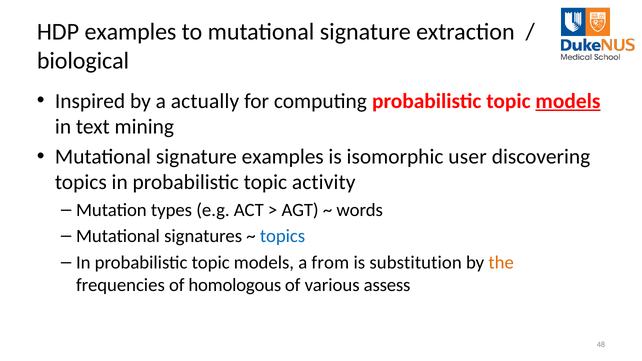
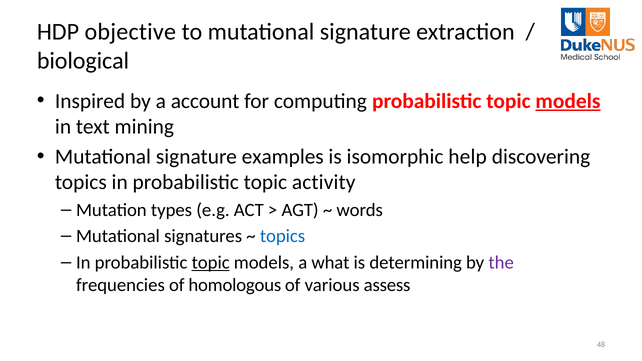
HDP examples: examples -> objective (130, 32)
actually: actually -> account (205, 101)
user: user -> help (468, 157)
topic underline: none -> present (211, 262)
from: from -> what (330, 262)
substitution: substitution -> determining (416, 262)
the colour: orange -> purple (501, 262)
